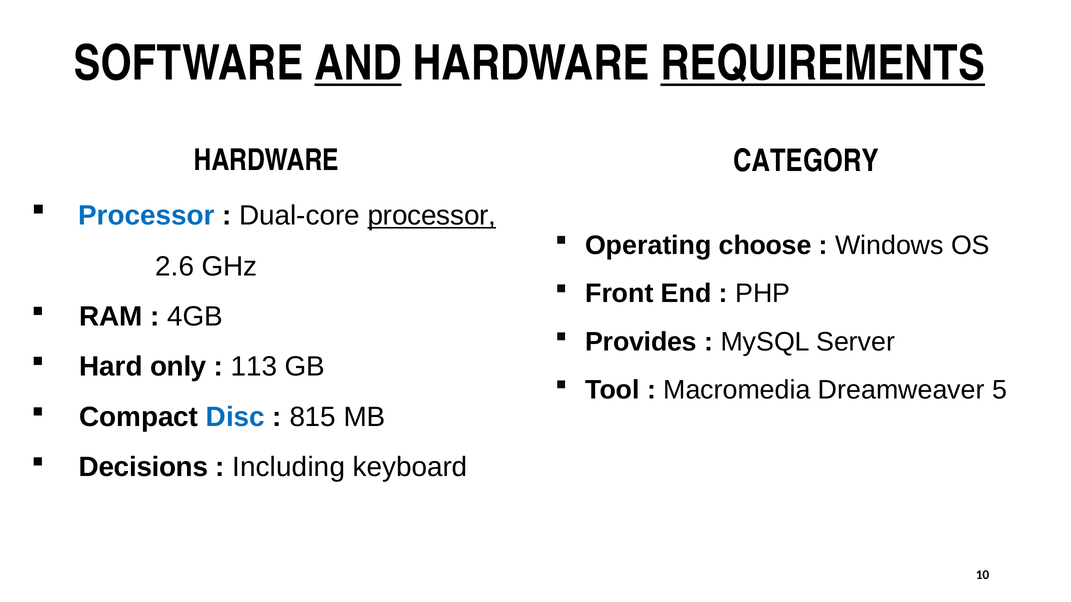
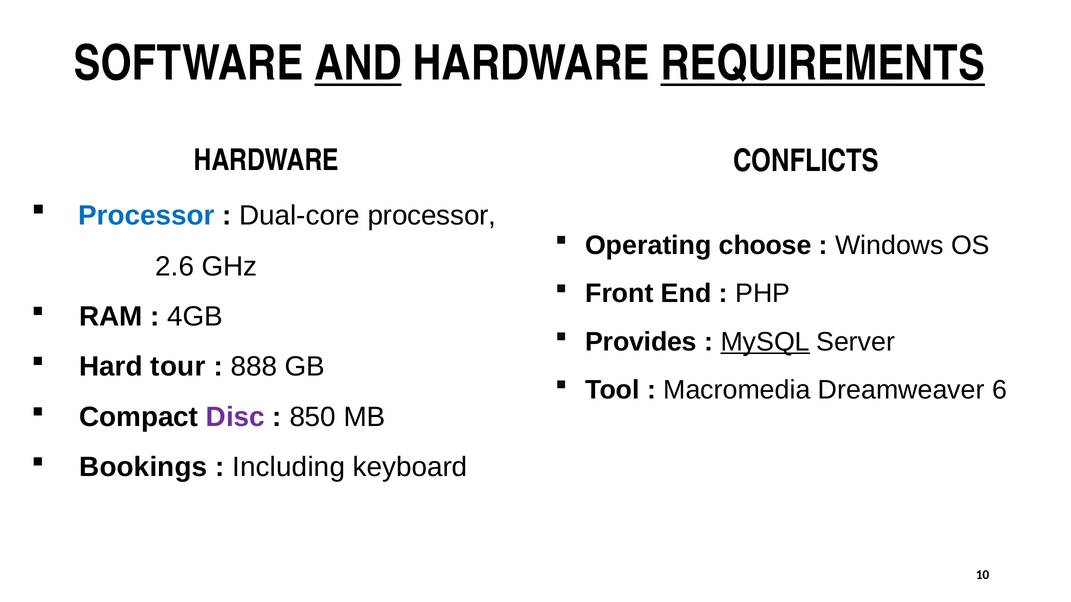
CATEGORY: CATEGORY -> CONFLICTS (806, 161)
processor underline: present -> none (432, 216)
MySQL underline: none -> present (765, 342)
only: only -> tour (178, 367)
113: 113 -> 888 (254, 367)
5: 5 -> 6 (1000, 390)
Disc colour: blue -> purple (235, 417)
815: 815 -> 850 (313, 417)
Decisions: Decisions -> Bookings (143, 467)
